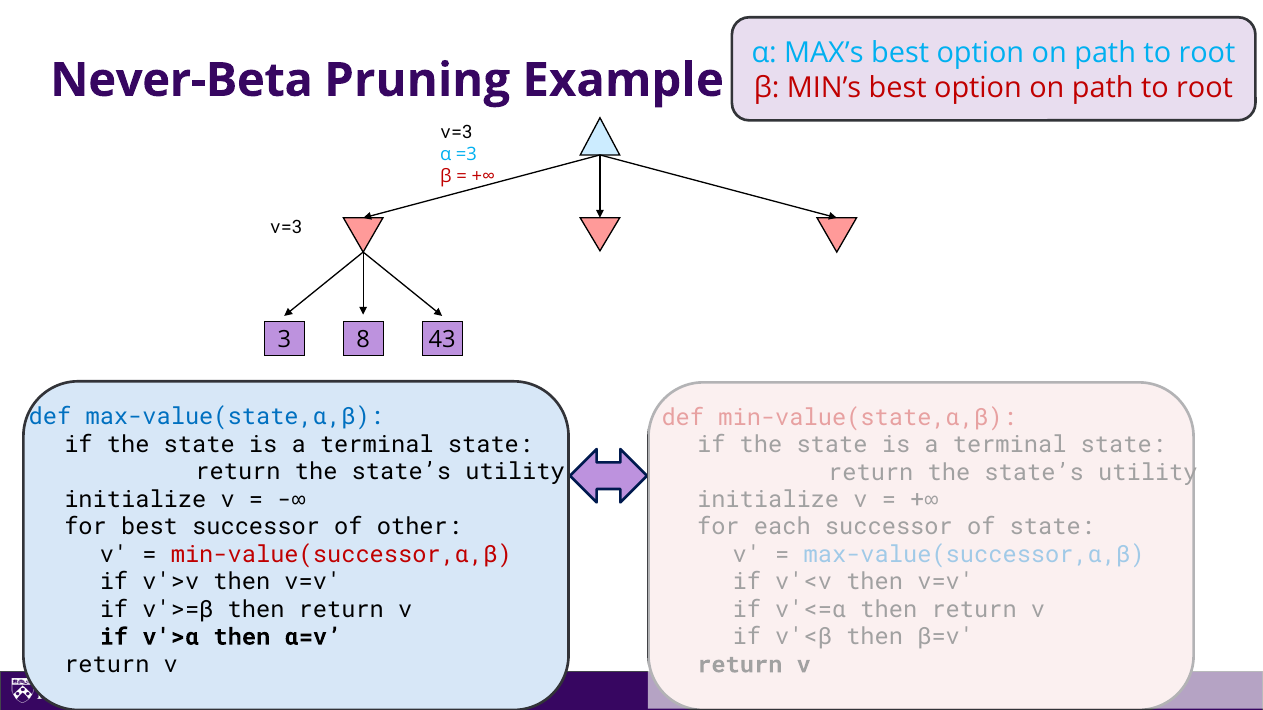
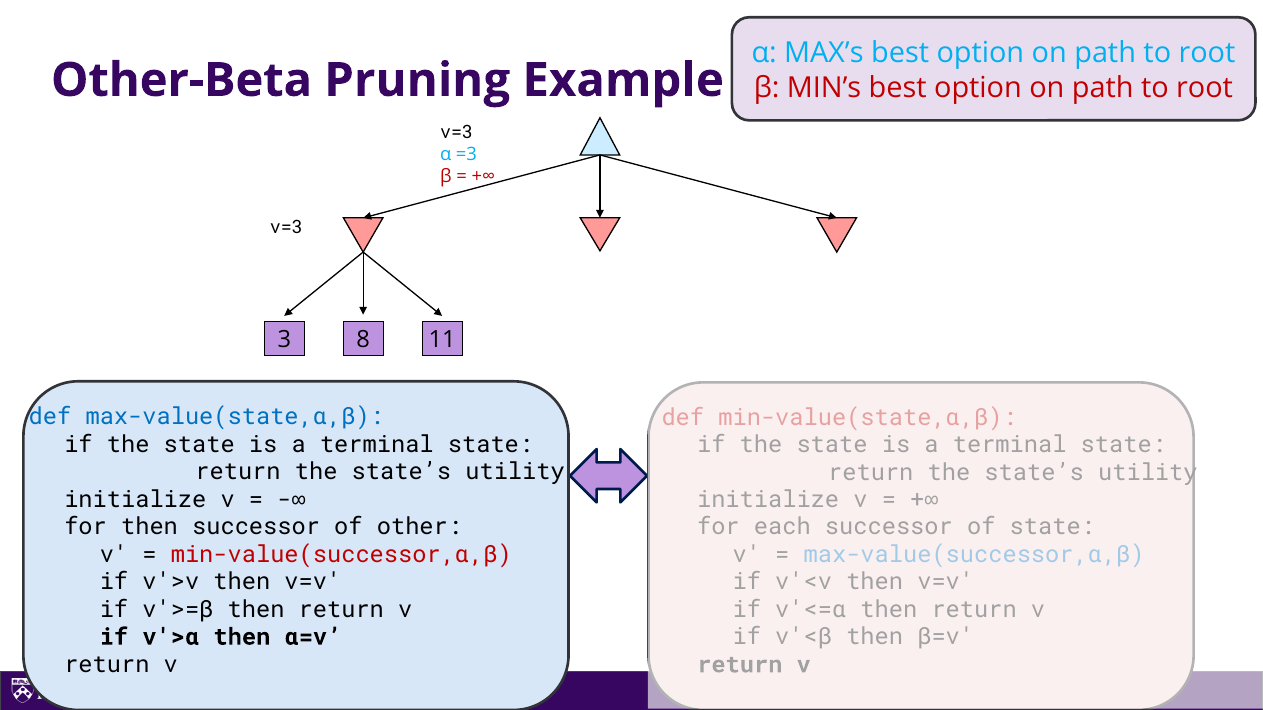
Never-Beta: Never-Beta -> Other-Beta (181, 80)
43: 43 -> 11 (442, 340)
for best: best -> then (150, 527)
